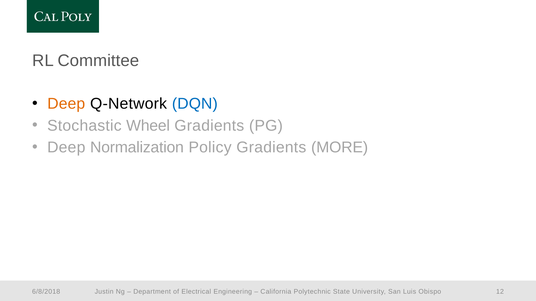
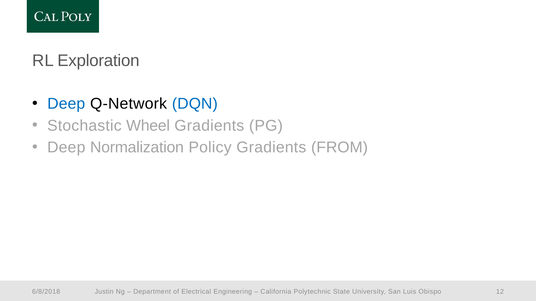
Committee: Committee -> Exploration (98, 61)
Deep colour: orange -> blue (66, 104)
MORE: MORE -> FROM (340, 148)
